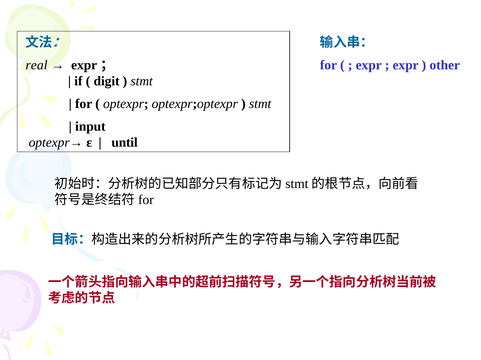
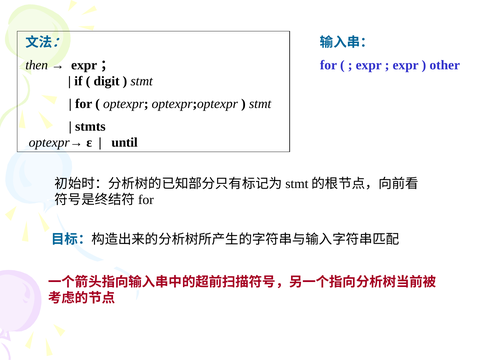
real: real -> then (37, 65)
input: input -> stmts (90, 127)
